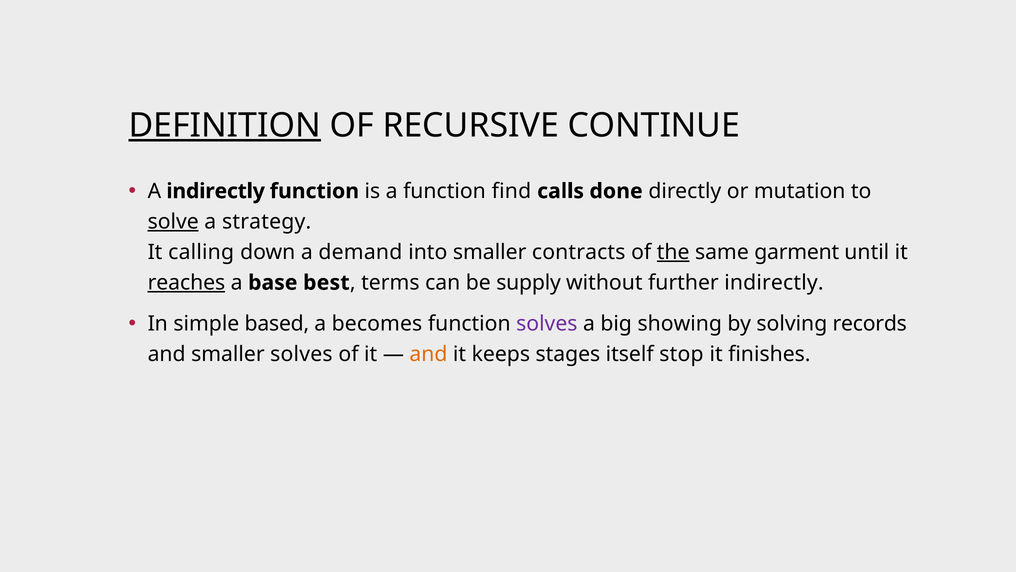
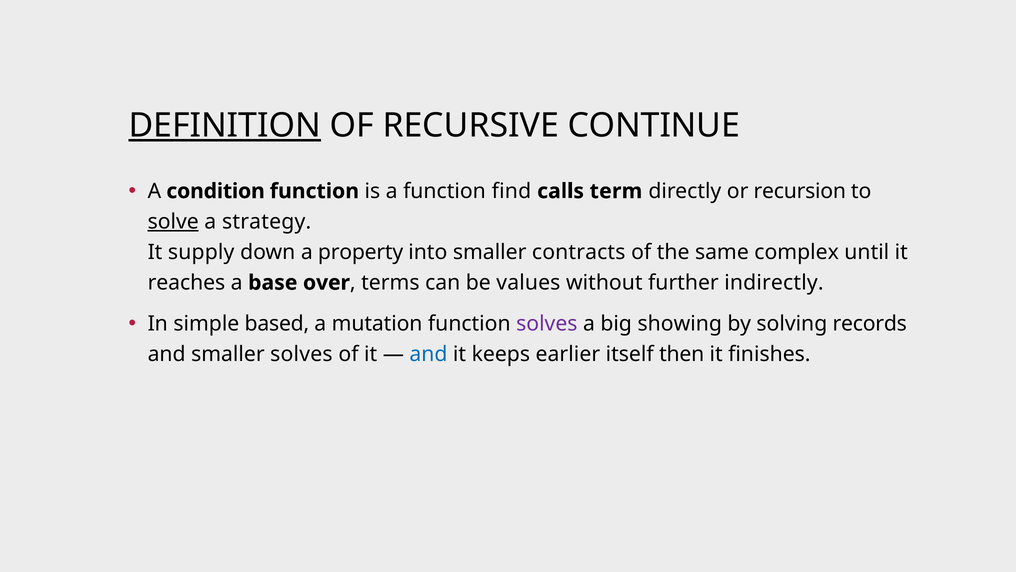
A indirectly: indirectly -> condition (216, 191)
done: done -> term (616, 191)
mutation: mutation -> recursion (800, 191)
calling: calling -> supply (201, 252)
demand: demand -> property (361, 252)
the underline: present -> none (673, 252)
garment: garment -> complex (797, 252)
reaches underline: present -> none (186, 282)
best: best -> over (326, 282)
supply: supply -> values (528, 282)
becomes: becomes -> mutation (377, 324)
and colour: orange -> blue (428, 354)
stages: stages -> earlier (568, 354)
stop: stop -> then (682, 354)
